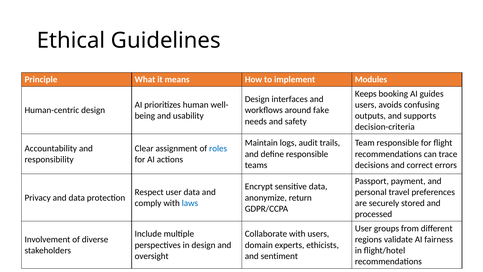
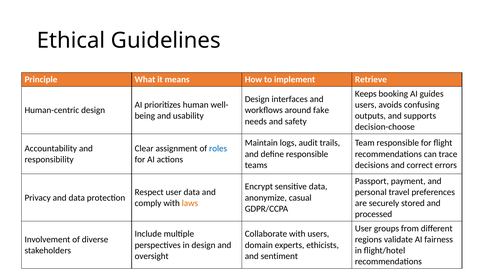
Modules: Modules -> Retrieve (371, 79)
decision-criteria: decision-criteria -> decision-choose (385, 127)
return: return -> casual (300, 197)
laws colour: blue -> orange (190, 203)
